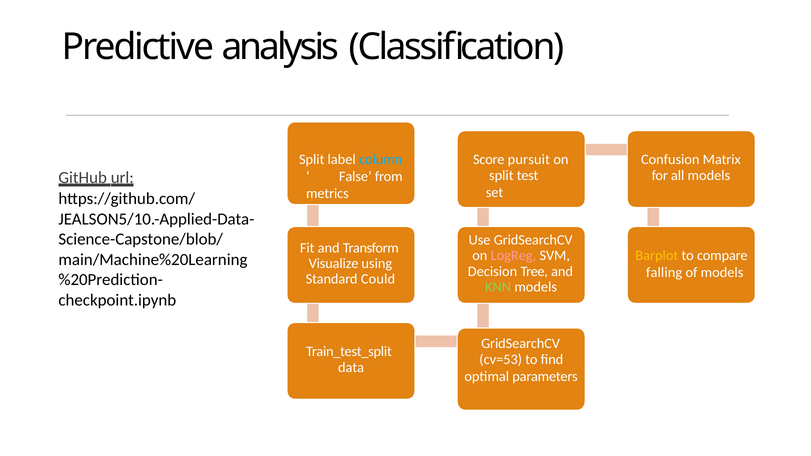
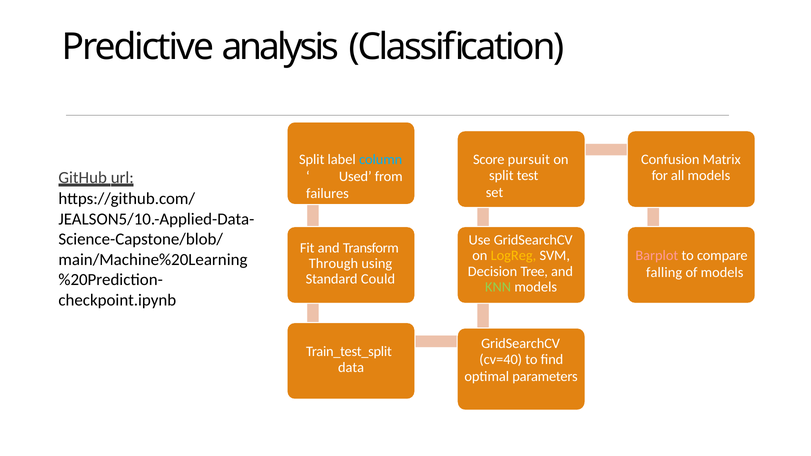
False: False -> Used (355, 177)
metrics: metrics -> failures (327, 194)
LogReg colour: pink -> yellow (513, 256)
Barplot colour: yellow -> pink (657, 256)
Visualize: Visualize -> Through (333, 264)
cv=53: cv=53 -> cv=40 (501, 360)
